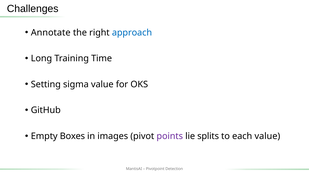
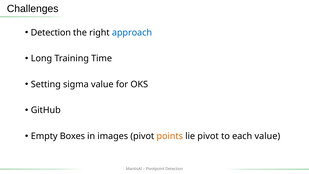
Annotate: Annotate -> Detection (51, 33)
points colour: purple -> orange (170, 136)
lie splits: splits -> pivot (208, 136)
